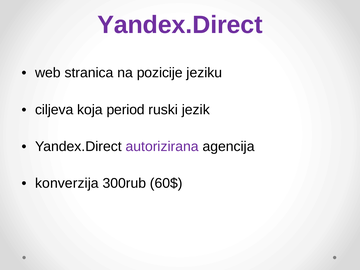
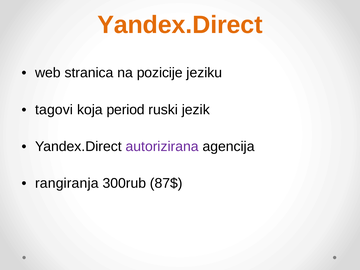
Yandex.Direct colour: purple -> orange (180, 25)
ciljeva: ciljeva -> tagovi (54, 110)
konverzija: konverzija -> rangiranja (67, 183)
60$: 60$ -> 87$ (166, 183)
